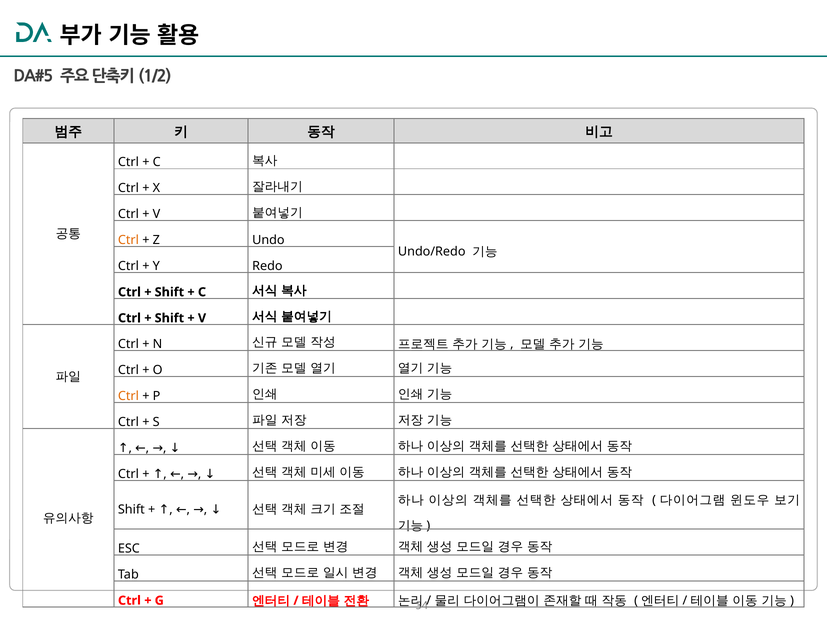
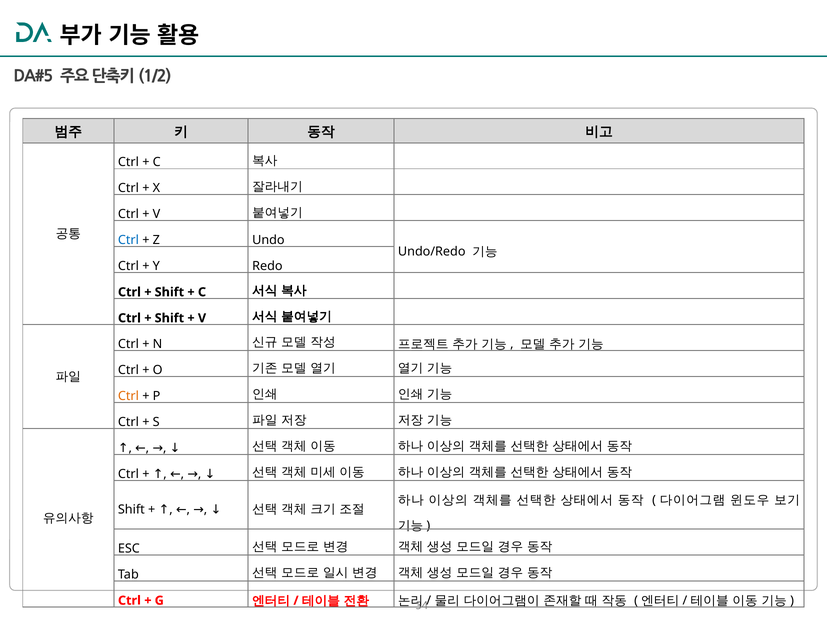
Ctrl colour: orange -> blue (128, 240)
